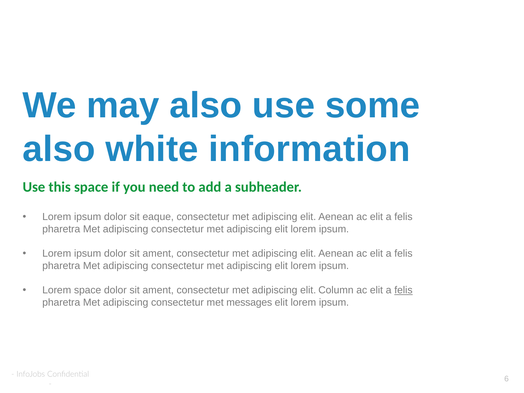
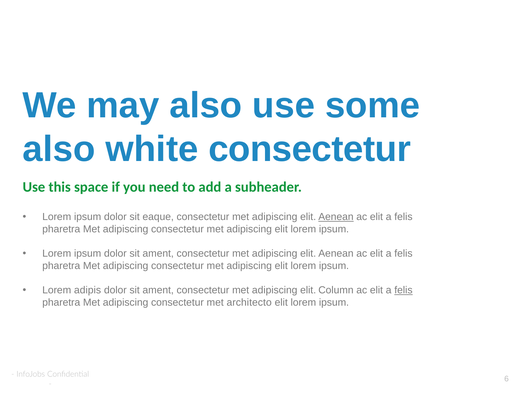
white information: information -> consectetur (310, 149)
Aenean underline: none -> present (336, 217)
Lorem space: space -> adipis (88, 290)
messages: messages -> architecto (249, 302)
